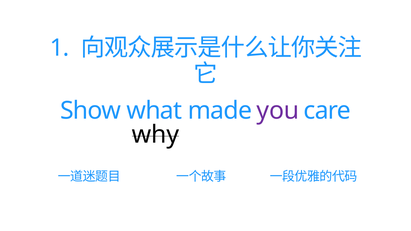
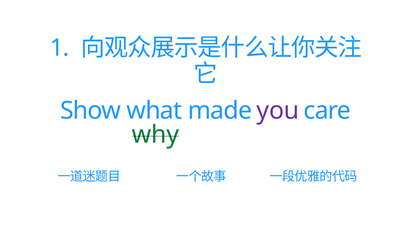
why colour: black -> green (155, 135)
